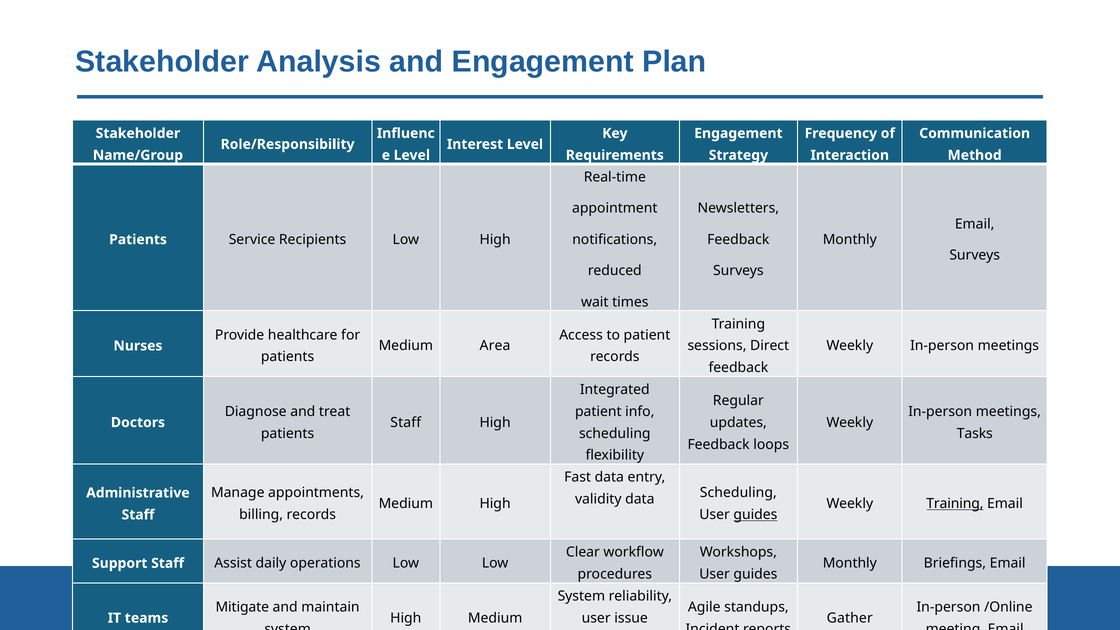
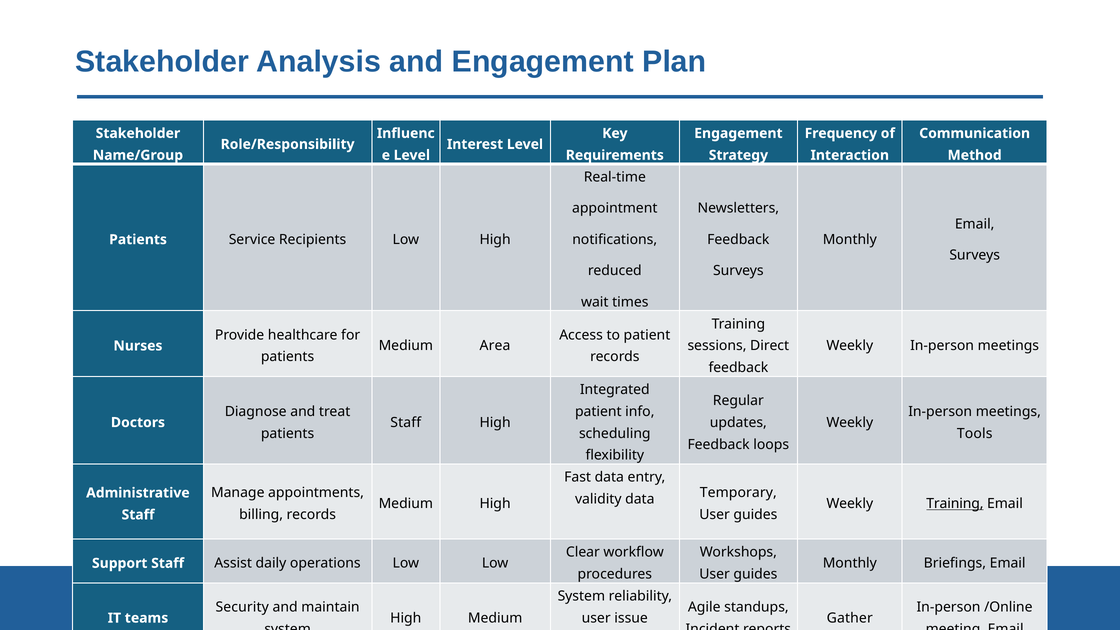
Tasks: Tasks -> Tools (975, 433)
data Scheduling: Scheduling -> Temporary (738, 493)
guides underline: present -> none (755, 515)
Mitigate: Mitigate -> Security (242, 607)
